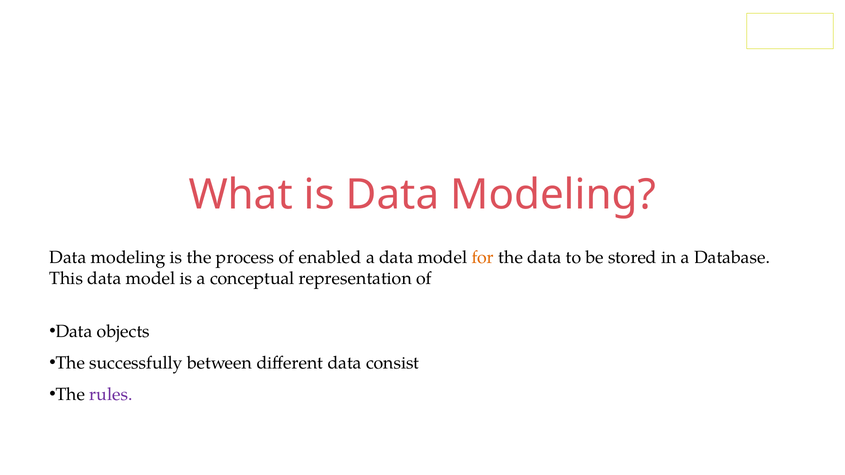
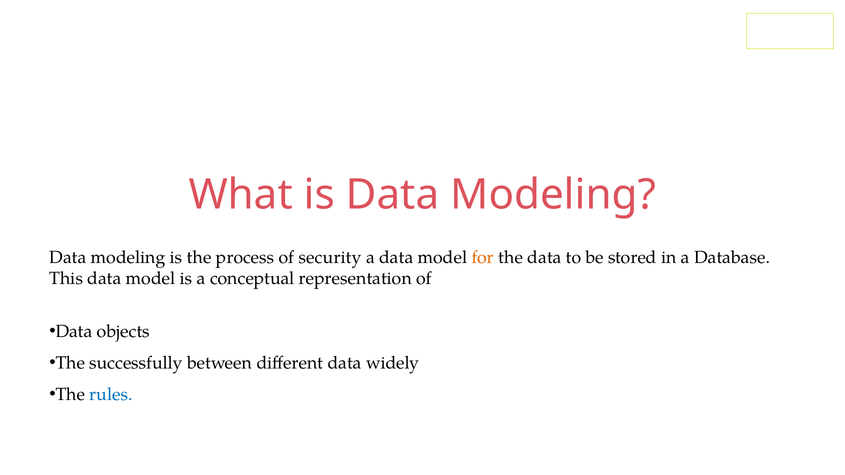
enabled: enabled -> security (330, 258)
consist: consist -> widely (393, 363)
rules colour: purple -> blue (111, 395)
